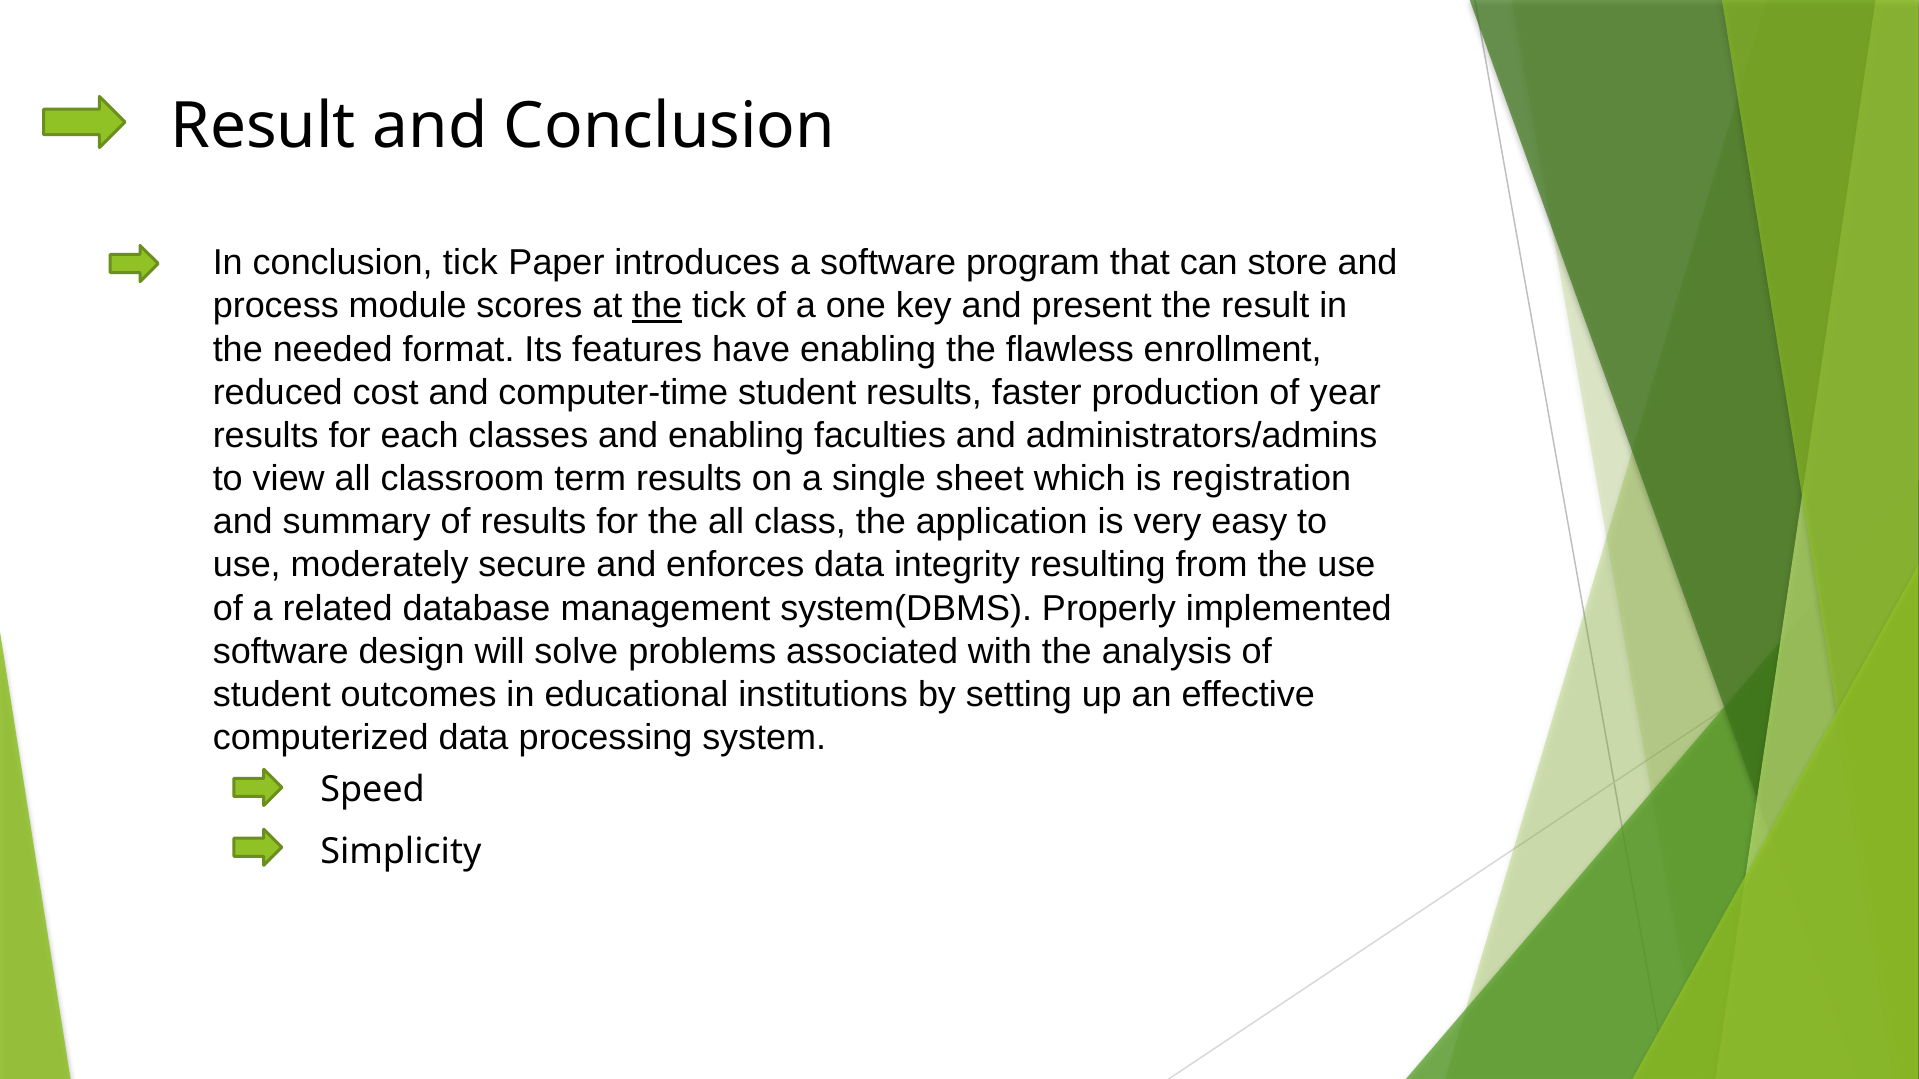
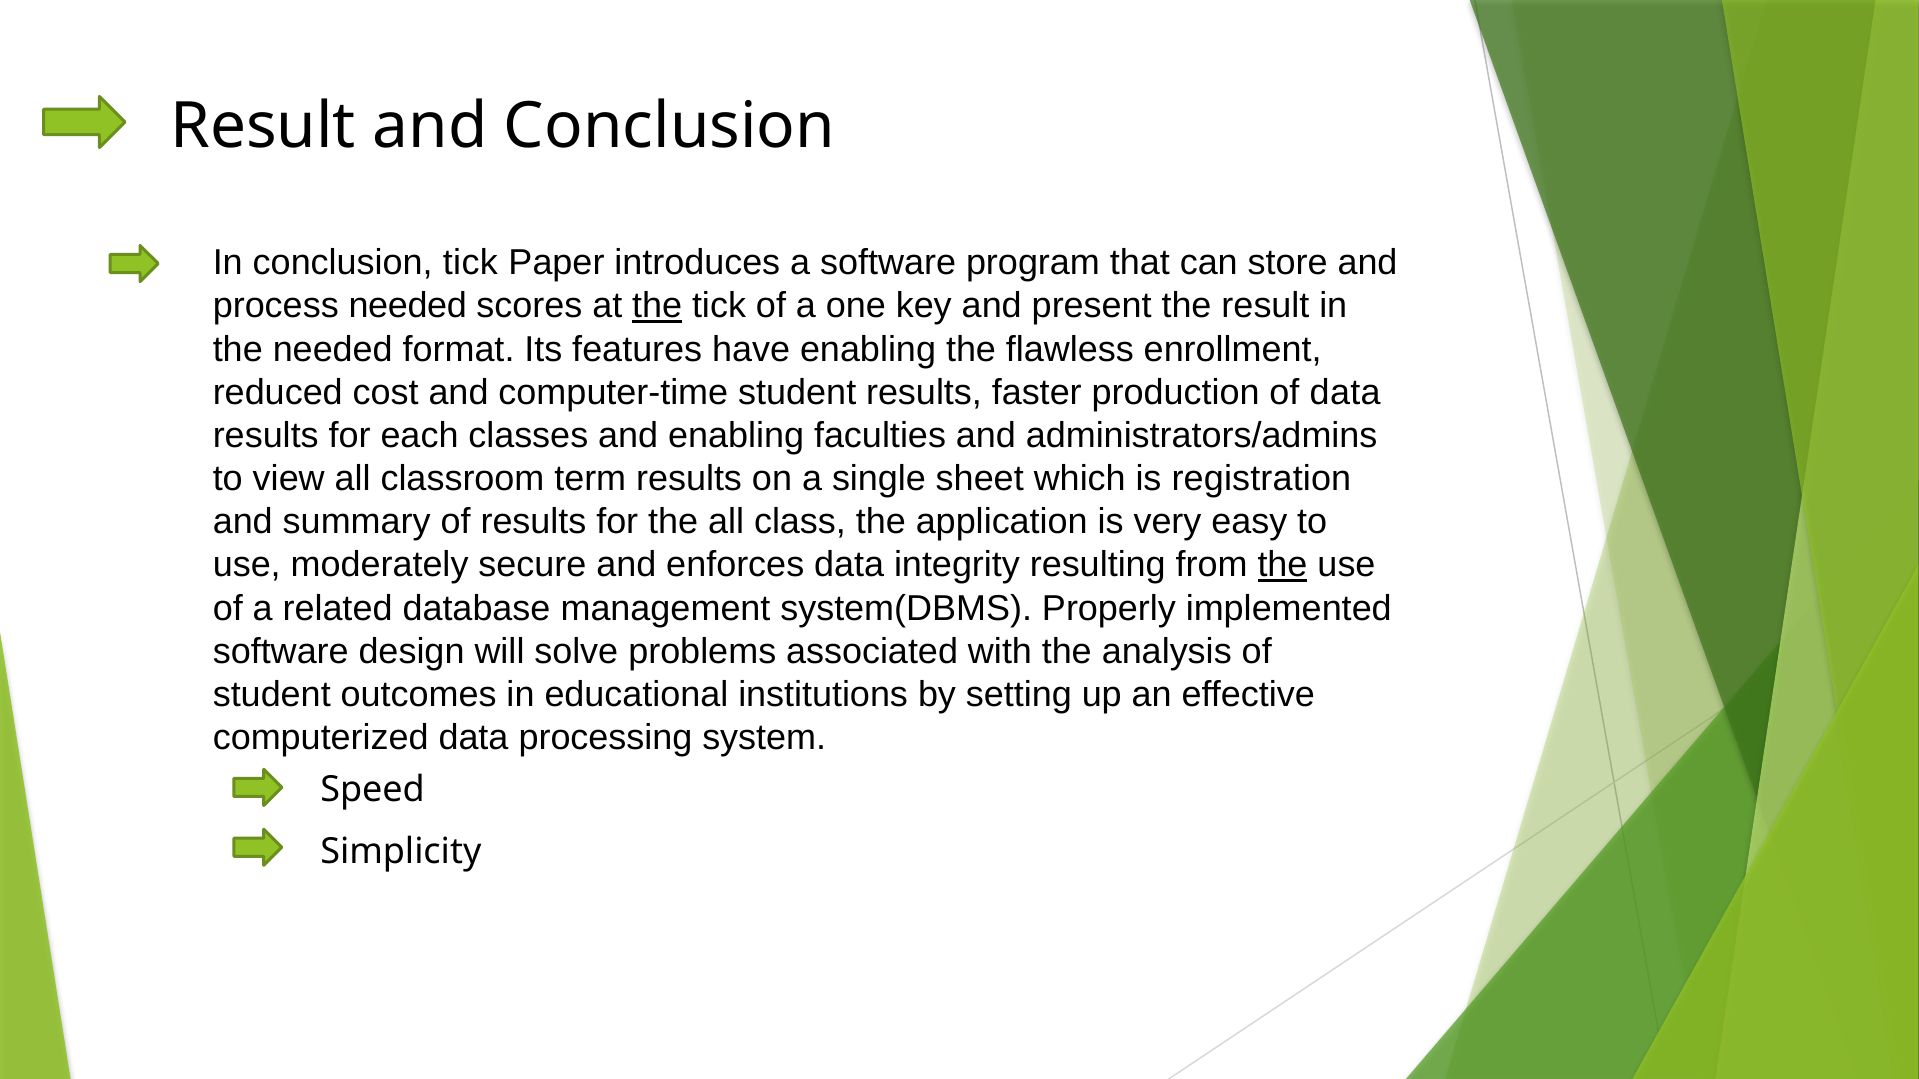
process module: module -> needed (408, 306)
of year: year -> data (1345, 393)
the underline: none -> present (1283, 565)
